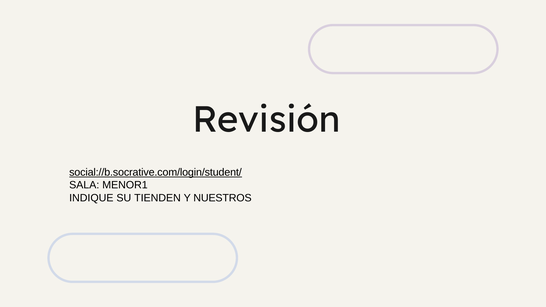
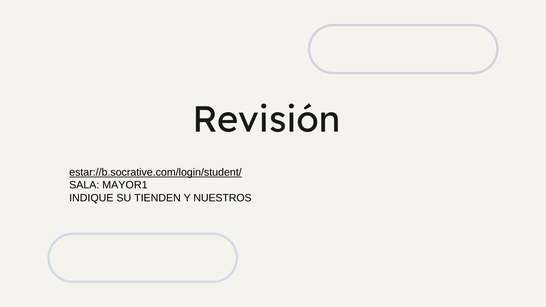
social://b.socrative.com/login/student/: social://b.socrative.com/login/student/ -> estar://b.socrative.com/login/student/ (155, 172)
MENOR1: MENOR1 -> MAYOR1 (125, 185)
